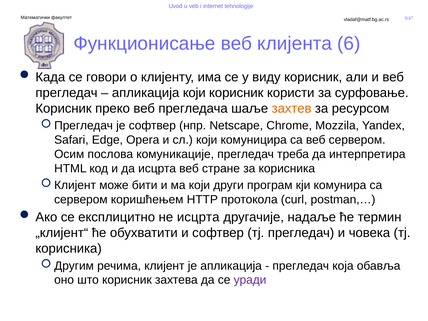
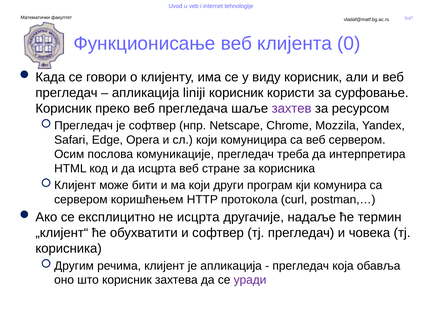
6: 6 -> 0 (349, 44)
апликација који: који -> liniji (194, 93)
захтев colour: orange -> purple (292, 108)
